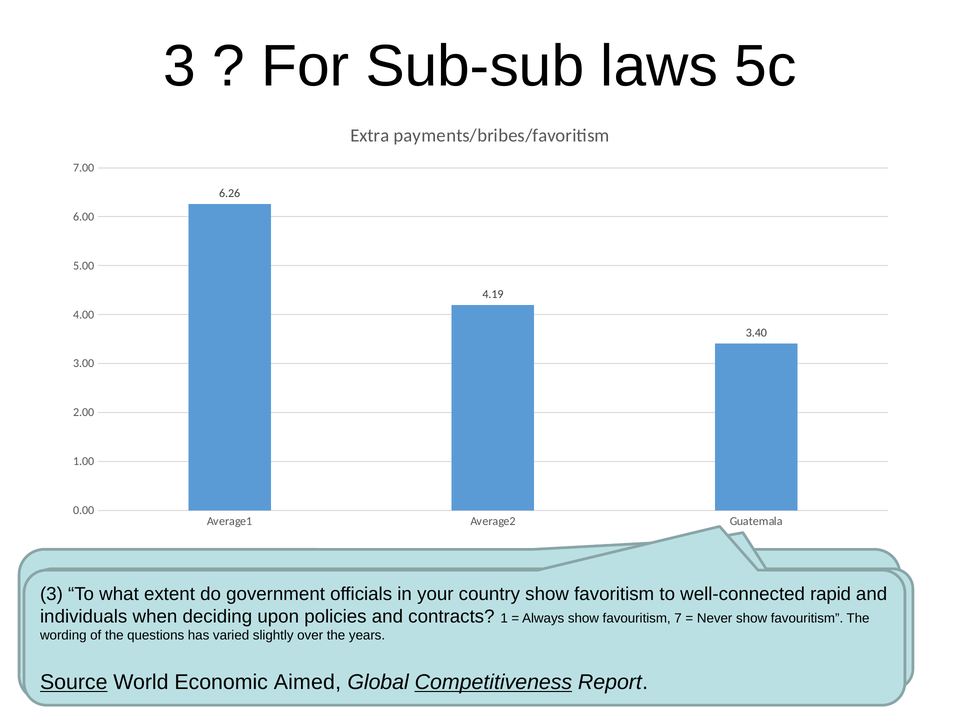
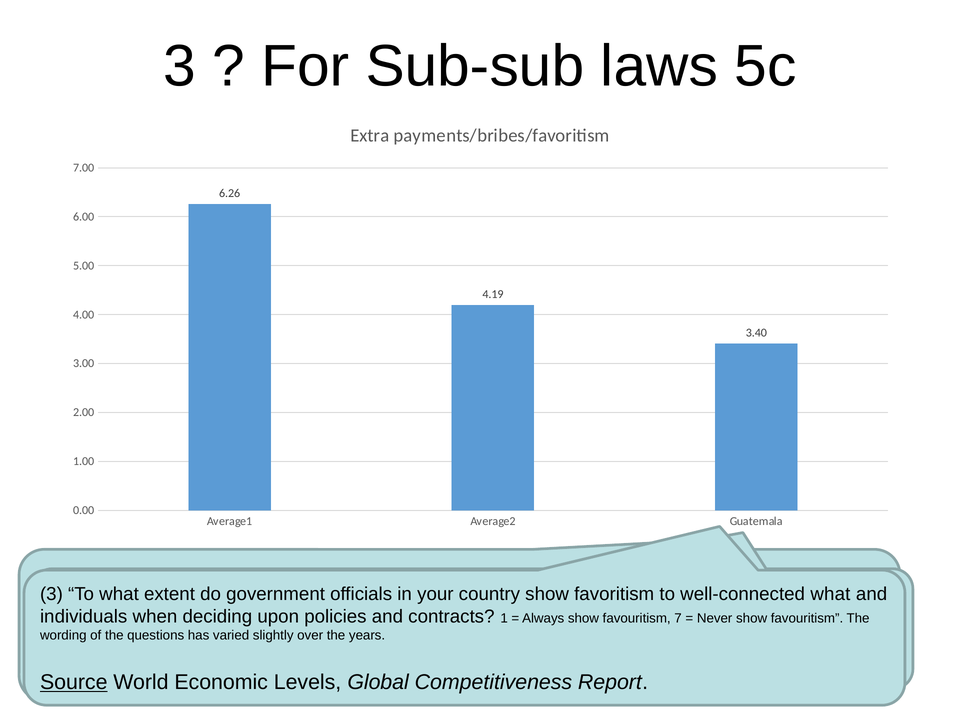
rapid: rapid -> what (830, 594)
Economic Aimed: Aimed -> Levels (308, 682)
Competitiveness underline: present -> none (493, 682)
